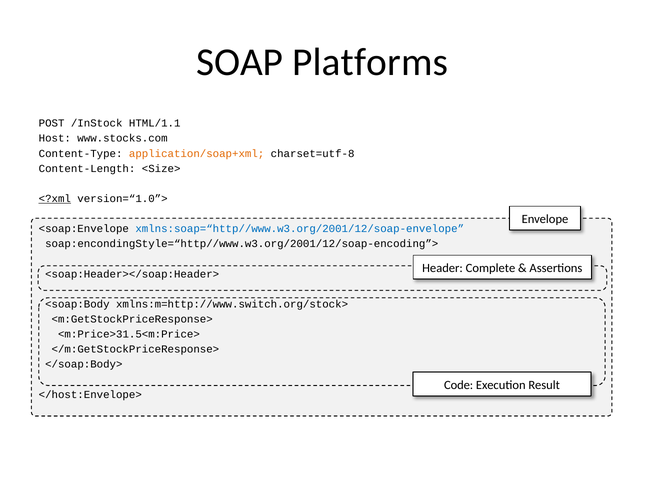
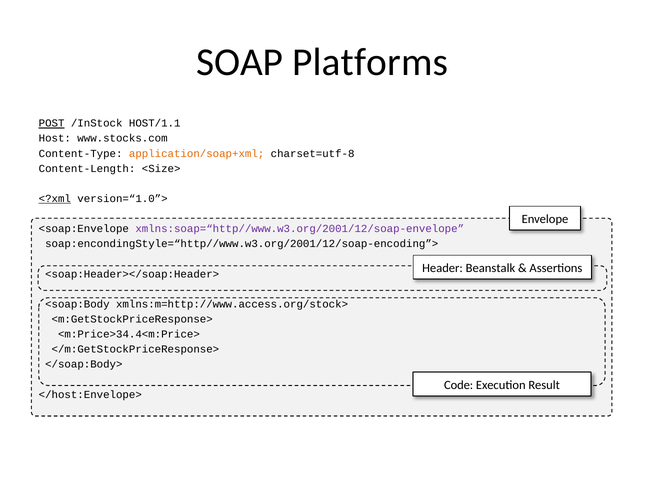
POST underline: none -> present (52, 123)
HTML/1.1: HTML/1.1 -> HOST/1.1 (155, 123)
xmlns:soap=“http//www.w3.org/2001/12/soap-envelope colour: blue -> purple (300, 229)
Complete: Complete -> Beanstalk (490, 268)
xmlns:m=http://www.switch.org/stock>: xmlns:m=http://www.switch.org/stock> -> xmlns:m=http://www.access.org/stock> (232, 304)
<m:Price>31.5<m:Price>: <m:Price>31.5<m:Price> -> <m:Price>34.4<m:Price> (129, 334)
